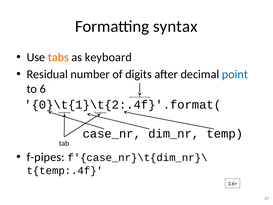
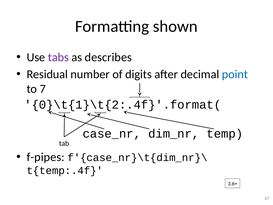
syntax: syntax -> shown (175, 26)
tabs colour: orange -> purple (58, 57)
keyboard: keyboard -> describes (108, 57)
6: 6 -> 7 (43, 89)
